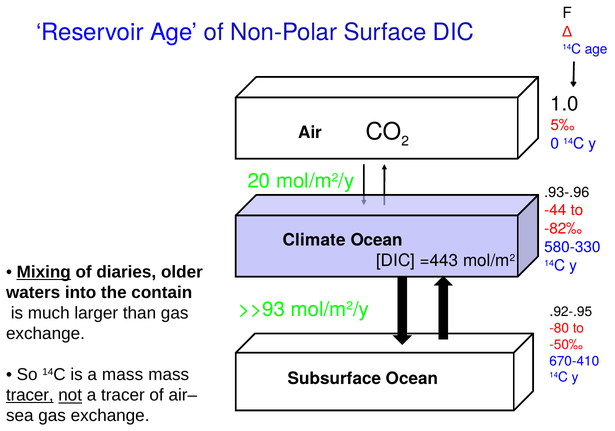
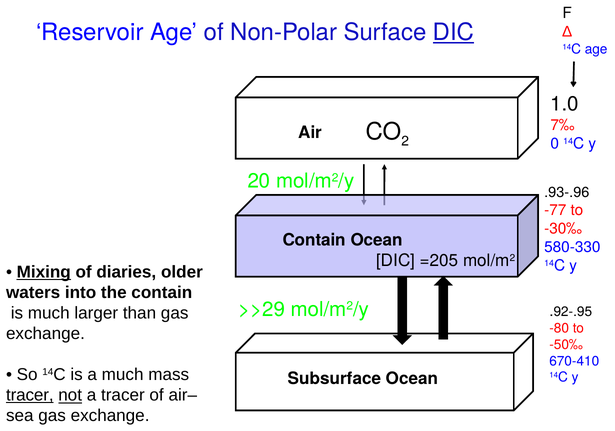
DIC underline: none -> present (453, 32)
5‰: 5‰ -> 7‰ (562, 125)
-44: -44 -> -77 (555, 210)
-82‰: -82‰ -> -30‰ (563, 229)
Climate: Climate -> Contain (314, 240)
=443: =443 -> =205 (439, 260)
>>93: >>93 -> >>29 (262, 309)
a mass: mass -> much (123, 374)
